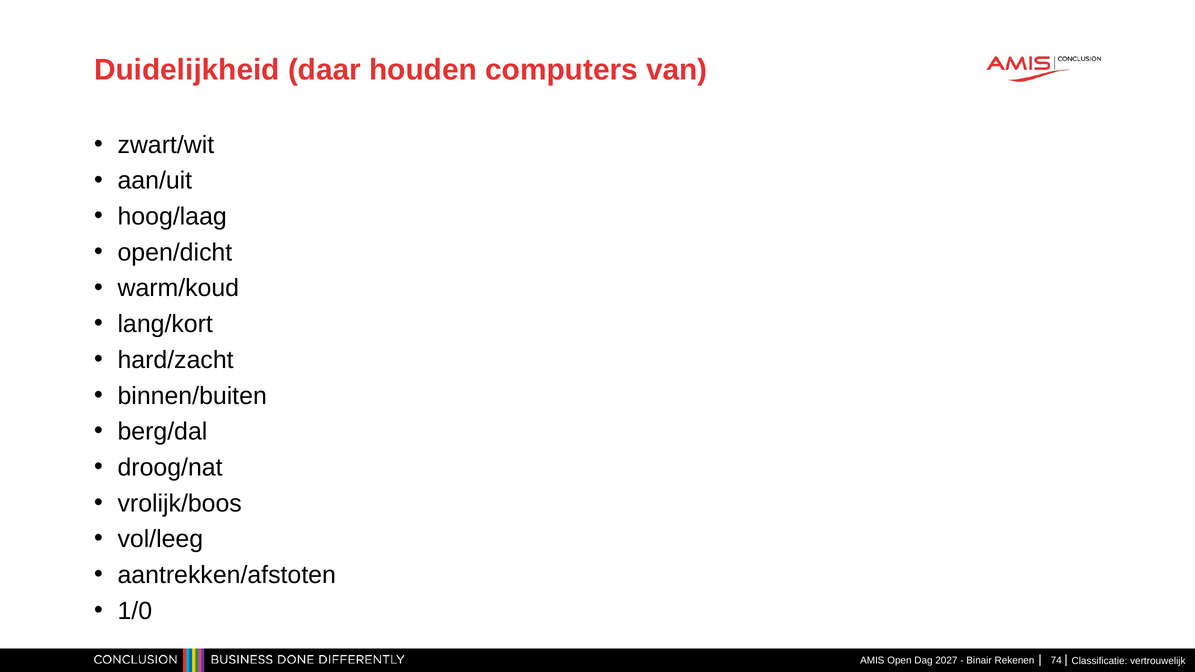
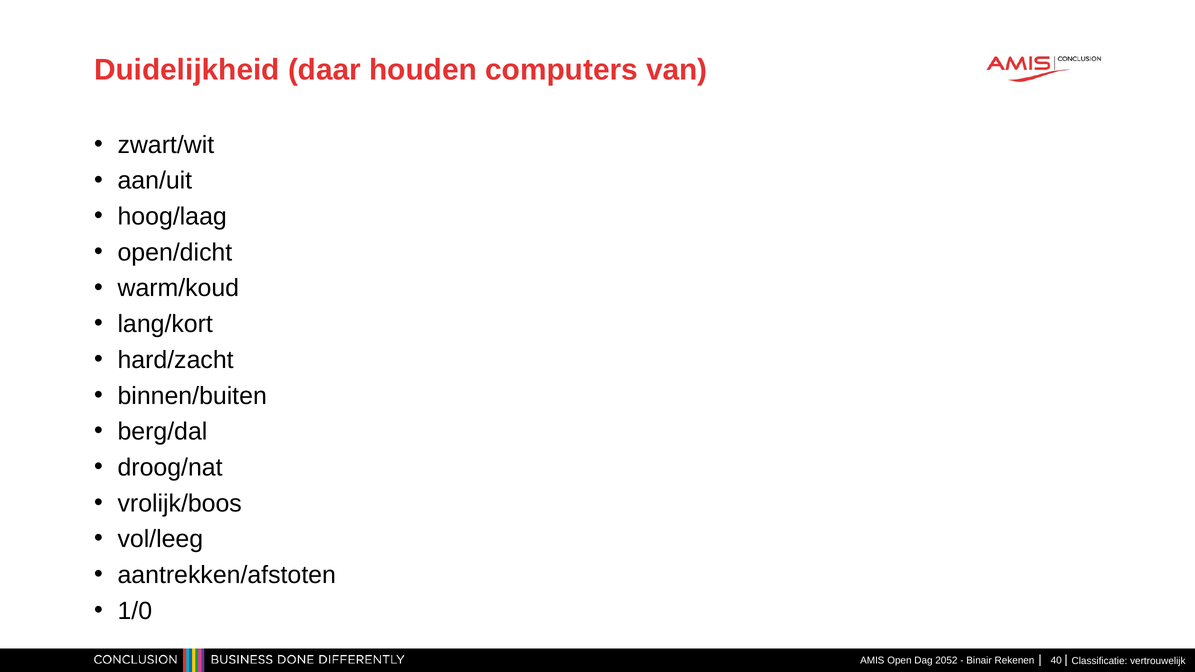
2027: 2027 -> 2052 (946, 661)
74: 74 -> 40 (1056, 661)
